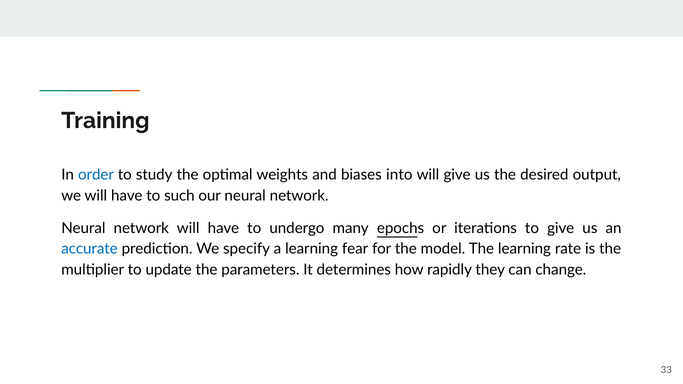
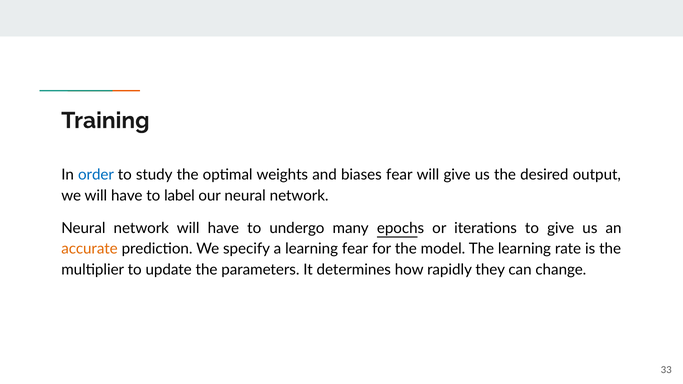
biases into: into -> fear (399, 175)
such: such -> label (179, 196)
accurate colour: blue -> orange (90, 249)
